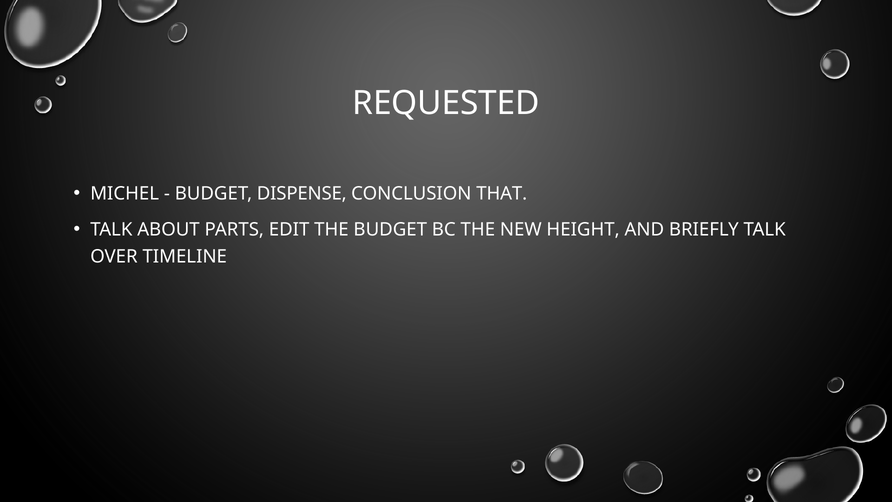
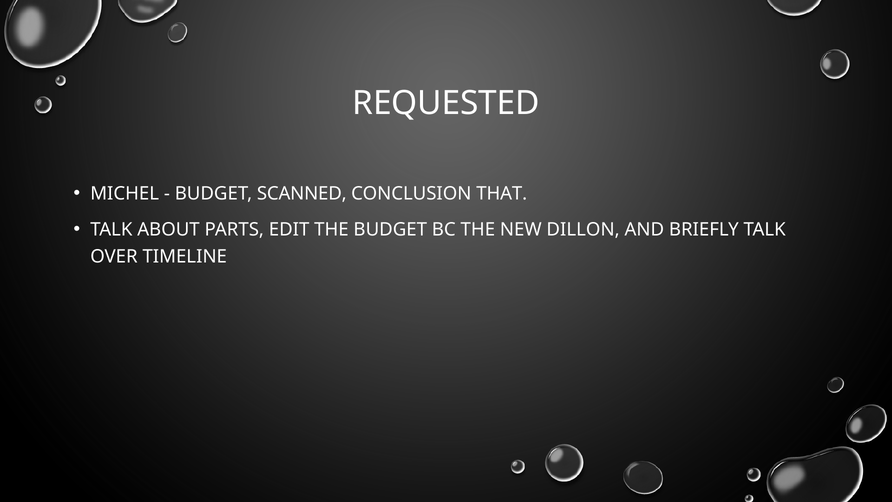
DISPENSE: DISPENSE -> SCANNED (302, 193)
HEIGHT: HEIGHT -> DILLON (583, 229)
